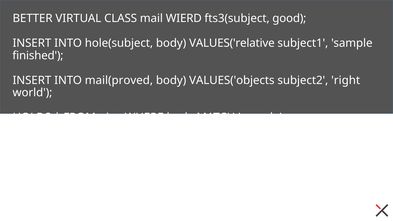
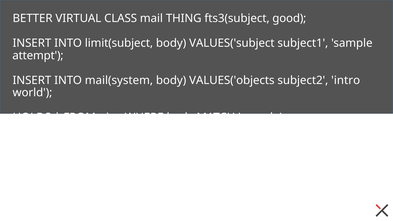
WIERD: WIERD -> THING (184, 18)
hole(subject: hole(subject -> limit(subject (119, 43)
VALUES('relative: VALUES('relative -> VALUES('subject (232, 43)
finished: finished -> attempt (38, 56)
mail(proved: mail(proved -> mail(system (119, 80)
right: right -> intro (346, 80)
